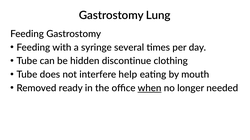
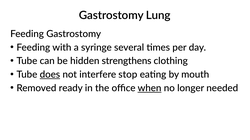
discontinue: discontinue -> strengthens (127, 61)
does underline: none -> present (50, 75)
help: help -> stop (128, 75)
